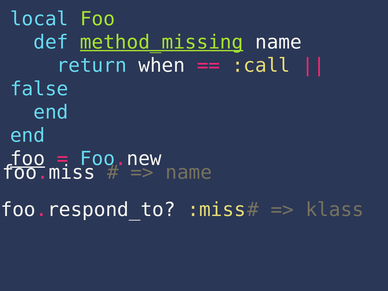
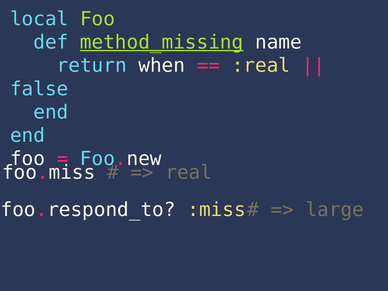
:call: :call -> :real (261, 66)
foo underline: present -> none (28, 159)
name: name -> real (189, 172)
klass: klass -> large (335, 210)
